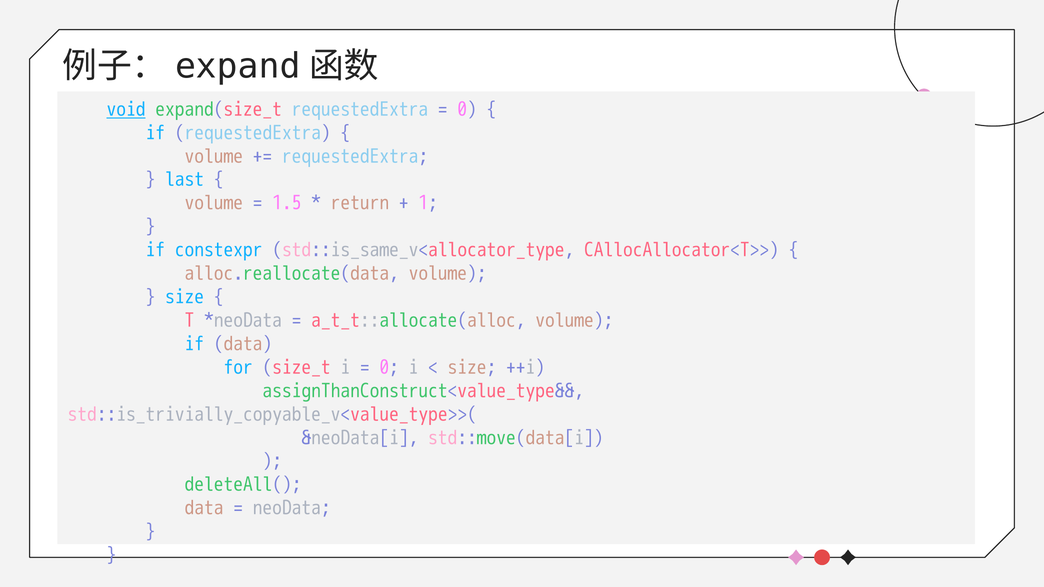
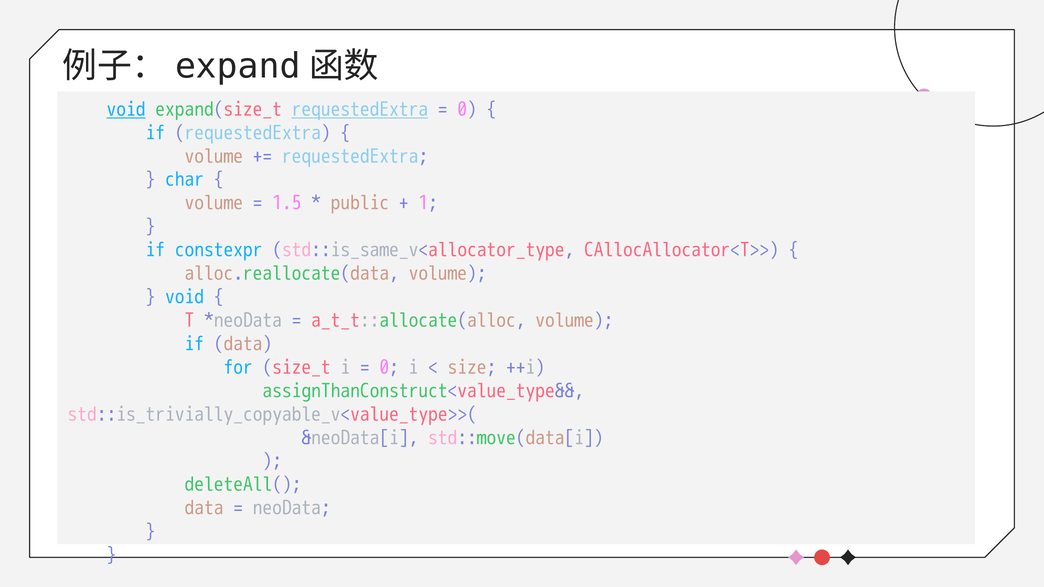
requestedExtra underline: none -> present (360, 110)
last: last -> char (185, 180)
return: return -> public (360, 204)
size: size -> void (185, 297)
